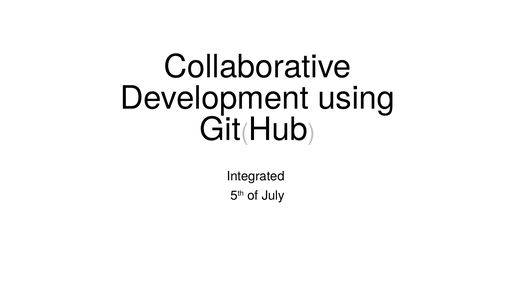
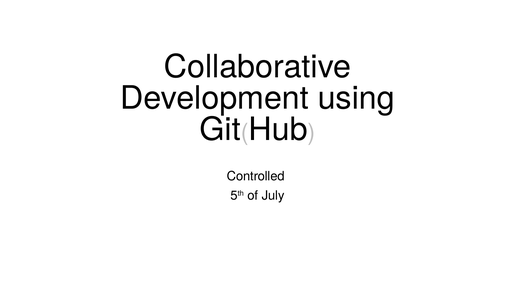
Integrated: Integrated -> Controlled (256, 176)
